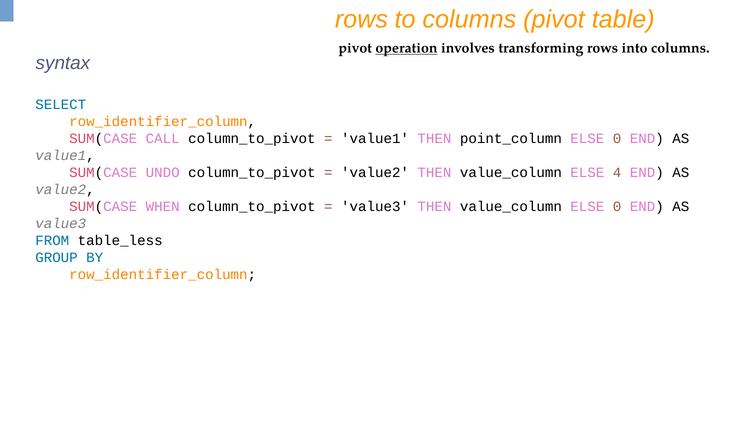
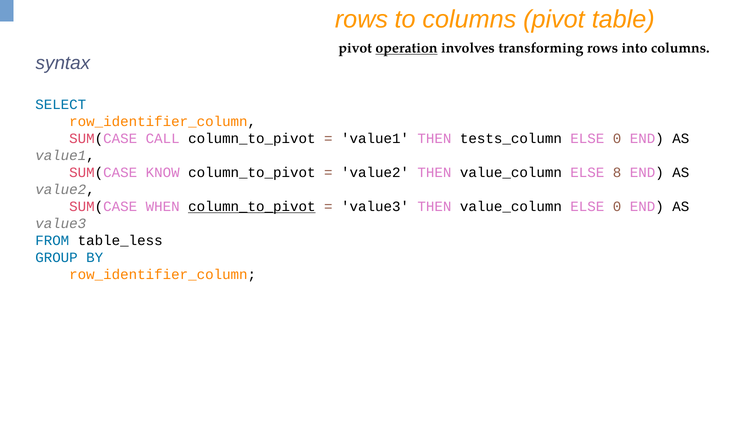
point_column: point_column -> tests_column (511, 139)
UNDO: UNDO -> KNOW (163, 173)
4: 4 -> 8 (617, 173)
column_to_pivot underline: none -> present (252, 207)
